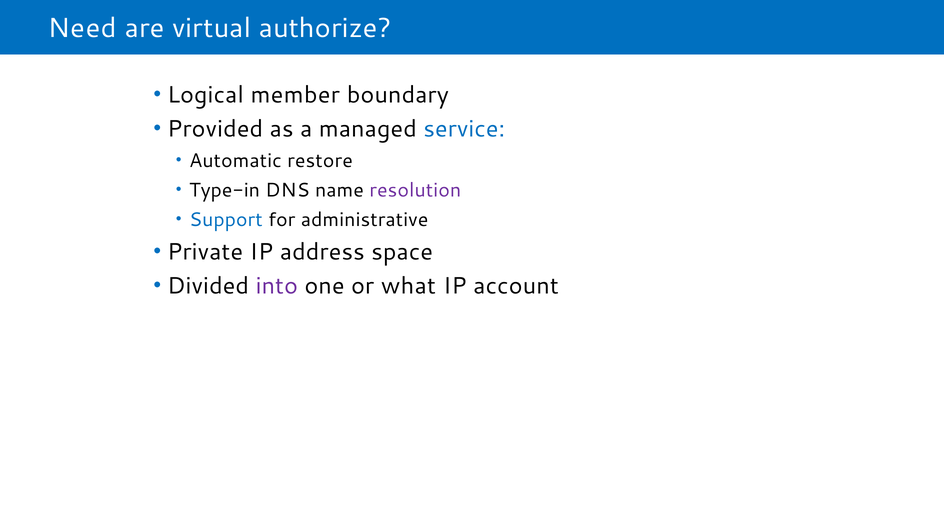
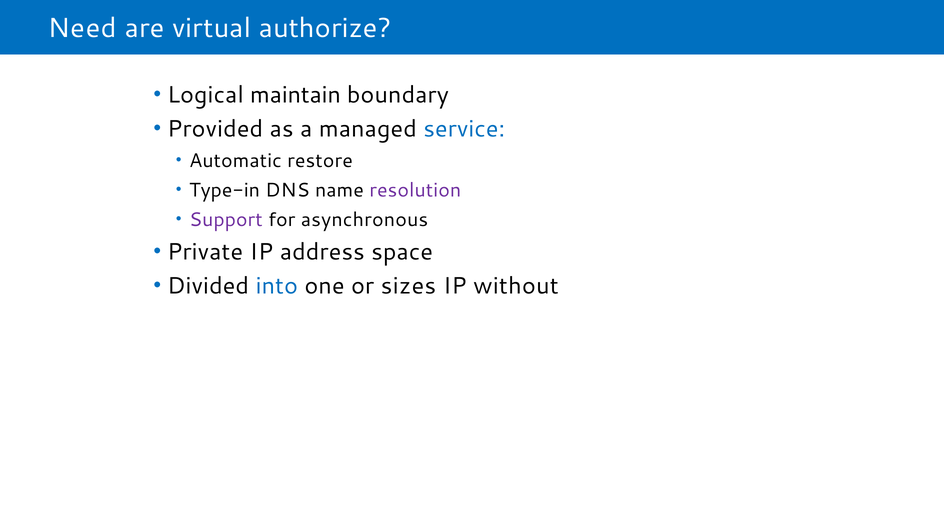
member: member -> maintain (295, 95)
Support colour: blue -> purple (226, 220)
administrative: administrative -> asynchronous (365, 220)
into colour: purple -> blue (277, 286)
what: what -> sizes (408, 286)
account: account -> without (516, 286)
